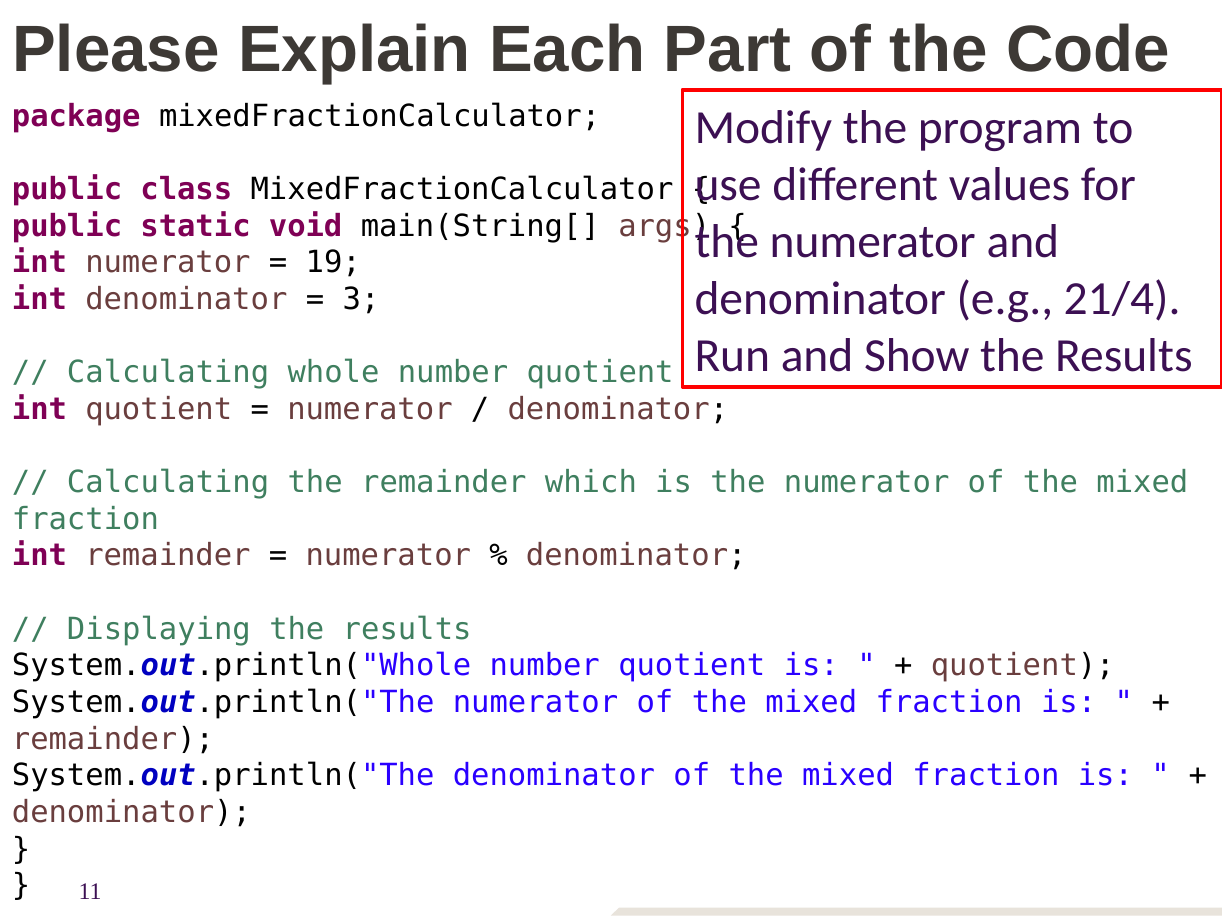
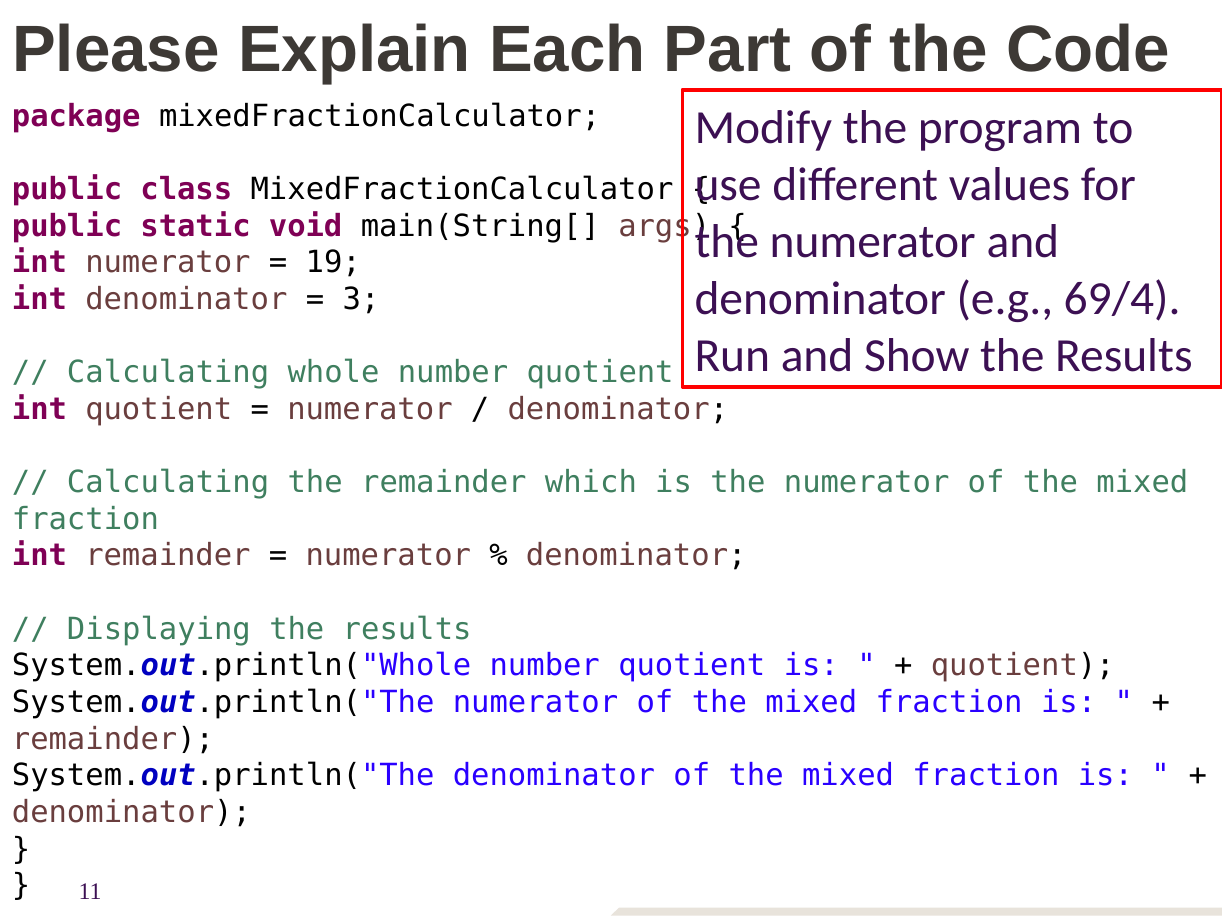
21/4: 21/4 -> 69/4 (1122, 299)
